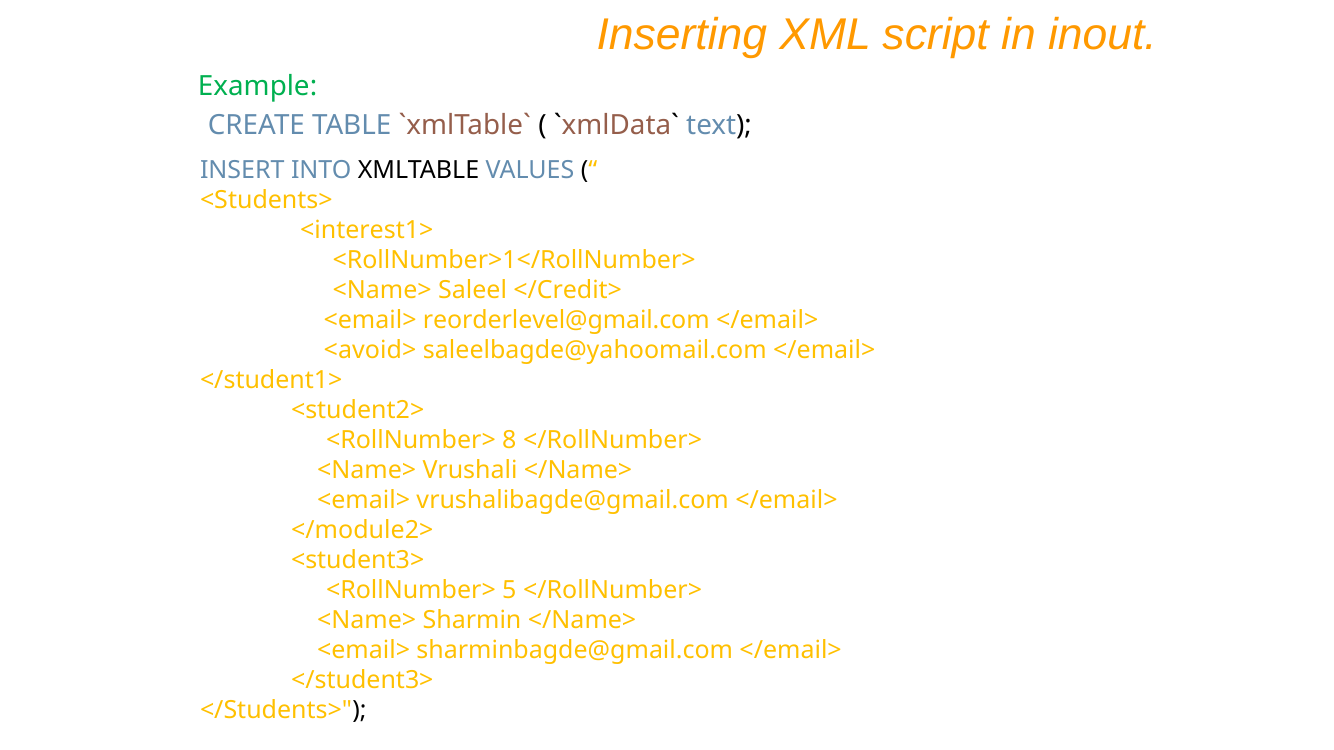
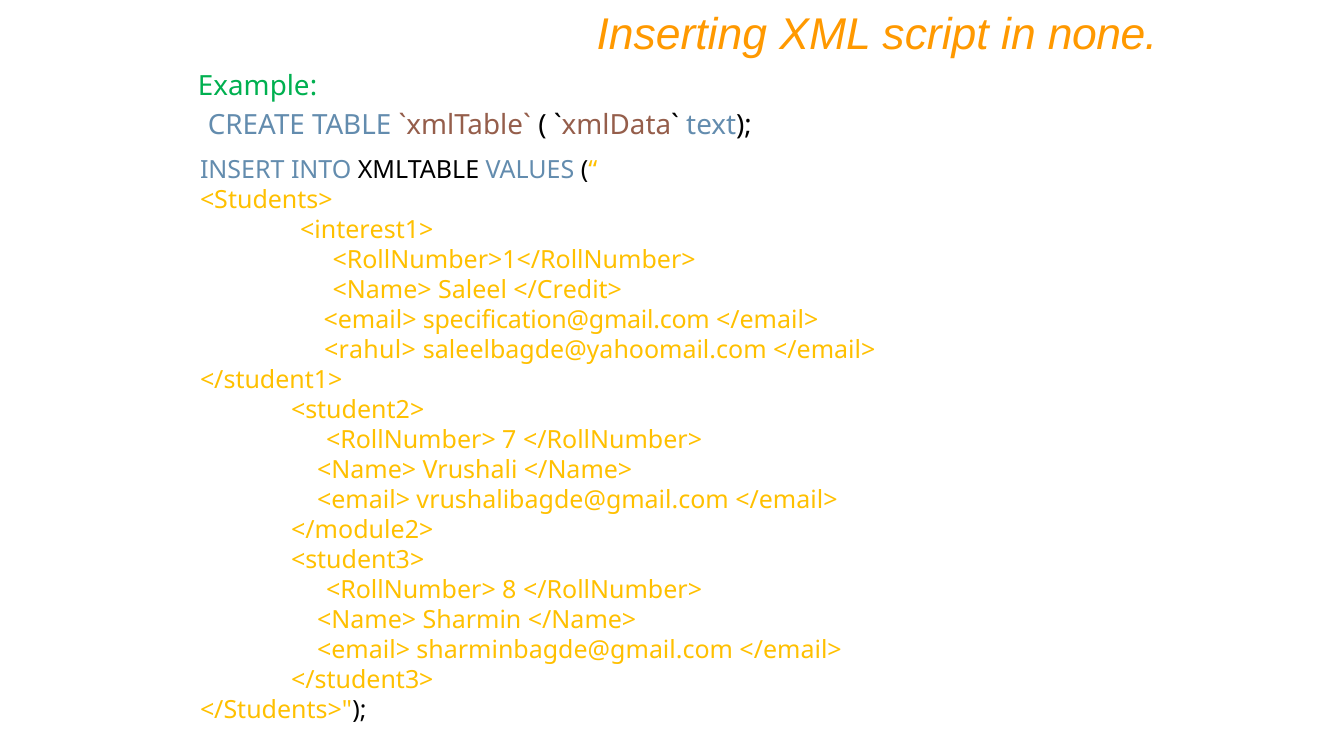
inout: inout -> none (1103, 35)
reorderlevel@gmail.com: reorderlevel@gmail.com -> specification@gmail.com (566, 320)
<avoid>: <avoid> -> <rahul> (370, 350)
8: 8 -> 7 (509, 440)
5: 5 -> 8 (509, 590)
